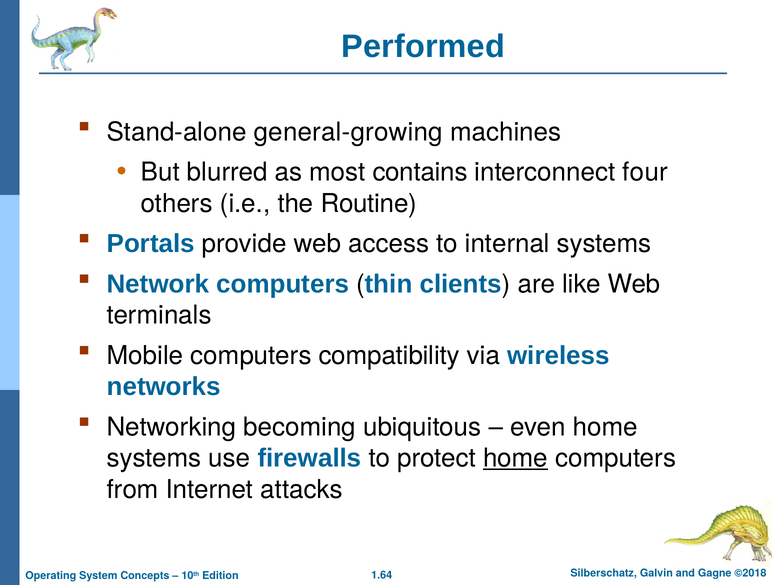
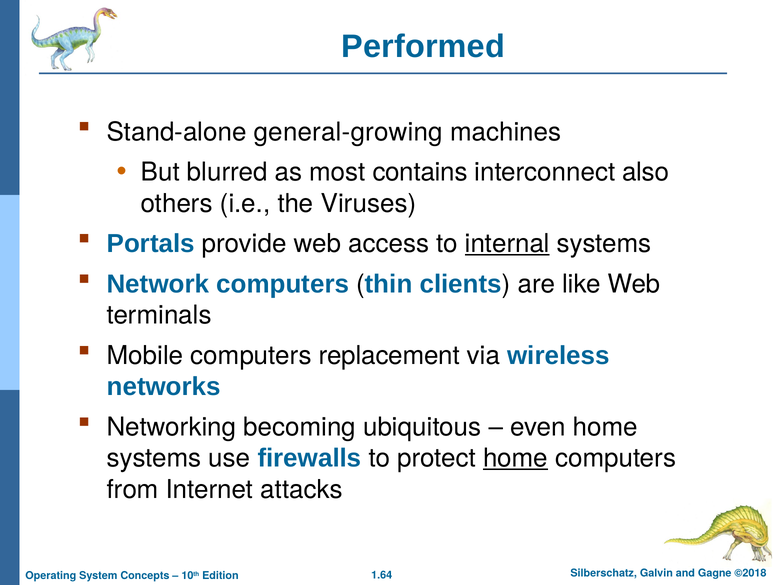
four: four -> also (646, 172)
Routine: Routine -> Viruses (369, 203)
internal underline: none -> present (507, 243)
compatibility: compatibility -> replacement (389, 355)
